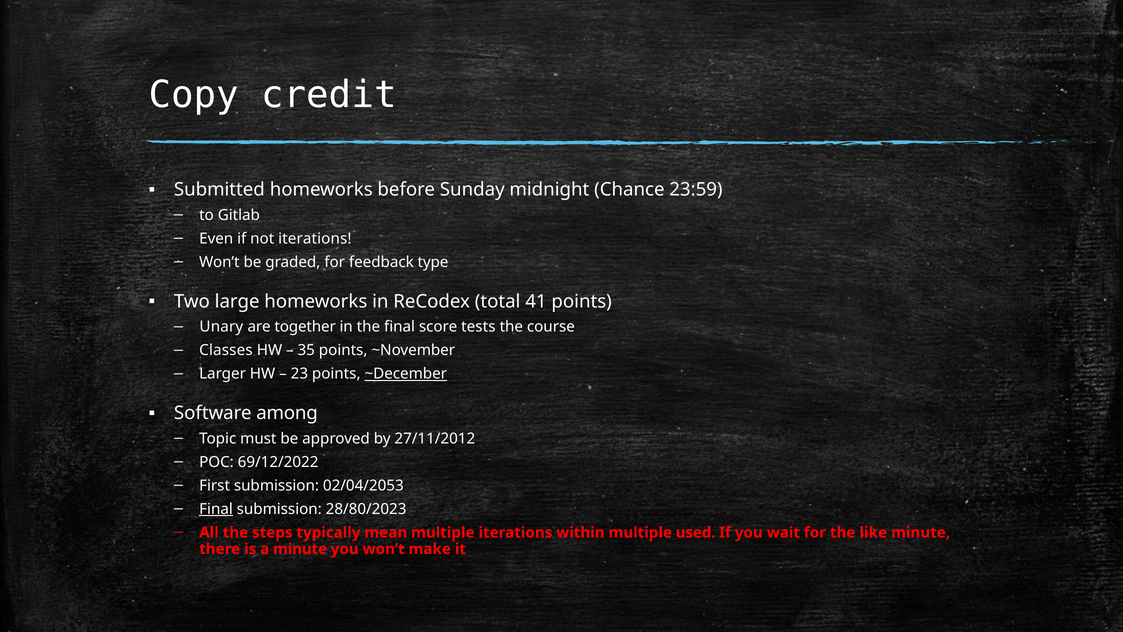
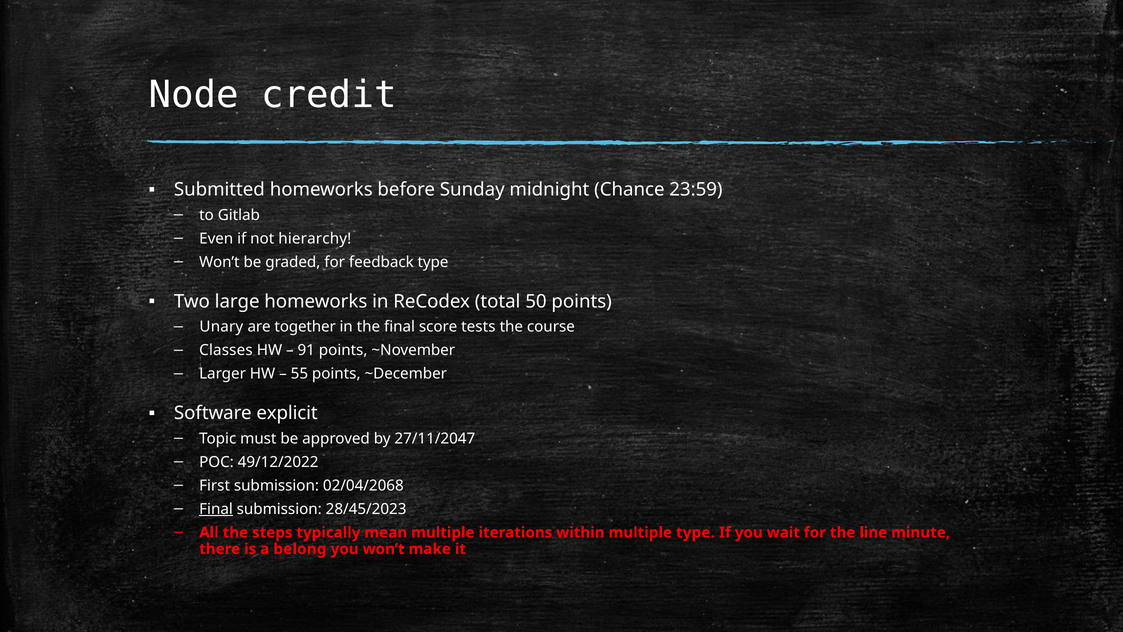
Copy: Copy -> Node (194, 95)
not iterations: iterations -> hierarchy (315, 239)
41: 41 -> 50 (536, 301)
35: 35 -> 91 (306, 350)
23: 23 -> 55 (299, 374)
~December underline: present -> none (406, 374)
among: among -> explicit (287, 413)
27/11/2012: 27/11/2012 -> 27/11/2047 (435, 439)
69/12/2022: 69/12/2022 -> 49/12/2022 (278, 462)
02/04/2053: 02/04/2053 -> 02/04/2068 (363, 485)
28/80/2023: 28/80/2023 -> 28/45/2023 (366, 509)
multiple used: used -> type (695, 532)
like: like -> line (873, 532)
a minute: minute -> belong (300, 549)
